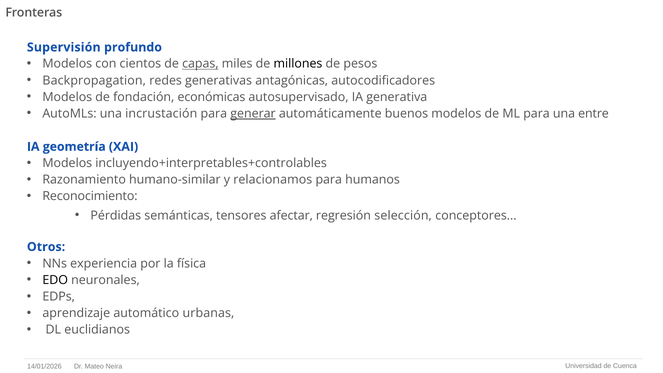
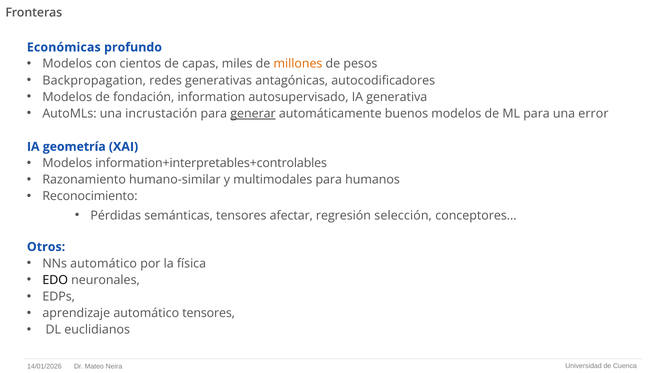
Supervisión: Supervisión -> Económicas (64, 47)
capas underline: present -> none (200, 64)
millones colour: black -> orange (298, 64)
económicas: económicas -> information (211, 97)
entre: entre -> error (593, 114)
incluyendo+interpretables+controlables: incluyendo+interpretables+controlables -> information+interpretables+controlables (211, 163)
relacionamos: relacionamos -> multimodales (273, 180)
NNs experiencia: experiencia -> automático (104, 263)
automático urbanas: urbanas -> tensores (209, 313)
